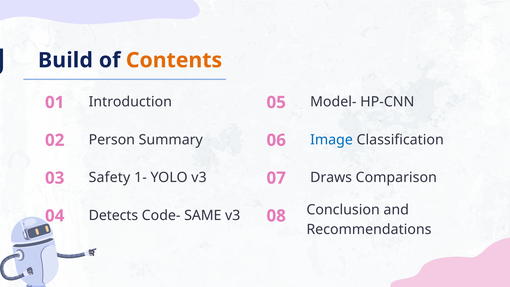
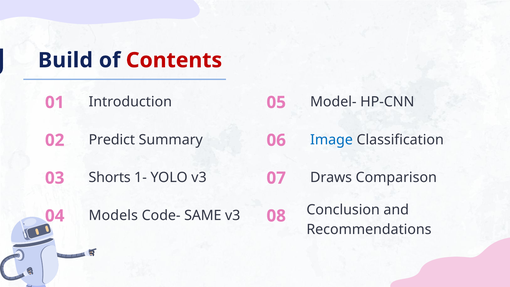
Contents colour: orange -> red (174, 60)
Person: Person -> Predict (112, 140)
Safety: Safety -> Shorts (110, 178)
Detects: Detects -> Models (113, 215)
